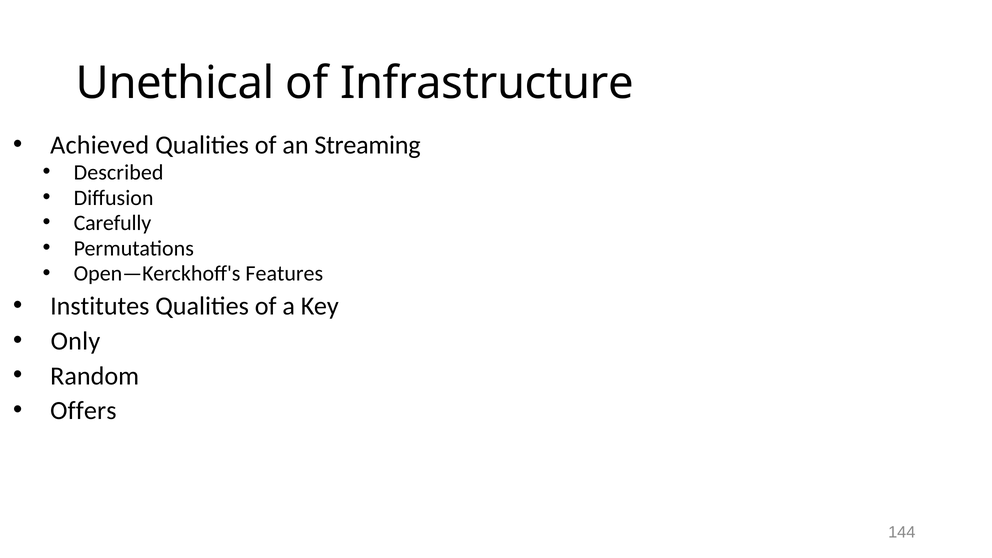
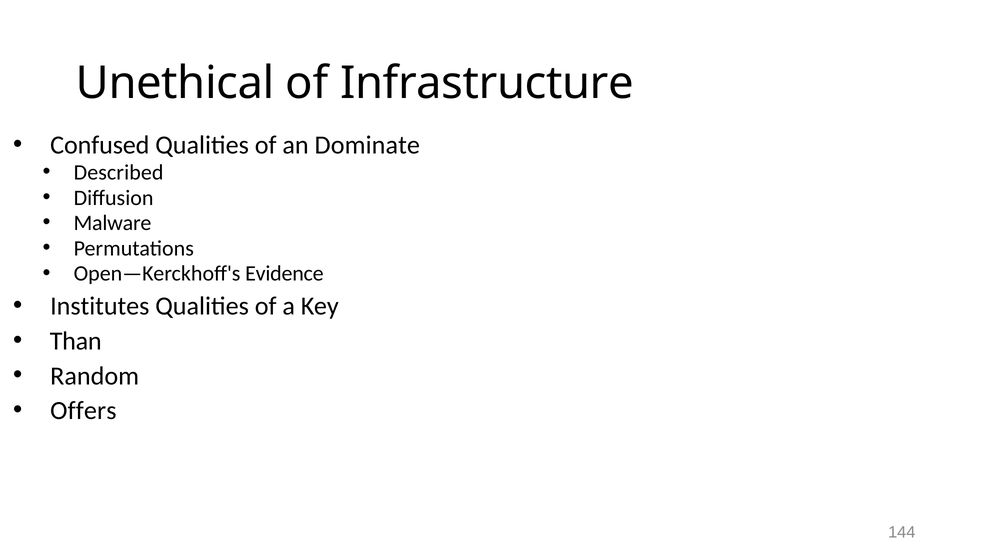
Achieved: Achieved -> Confused (100, 145)
Streaming: Streaming -> Dominate (367, 145)
Carefully: Carefully -> Malware (112, 223)
Features: Features -> Evidence (284, 274)
Only: Only -> Than (76, 341)
